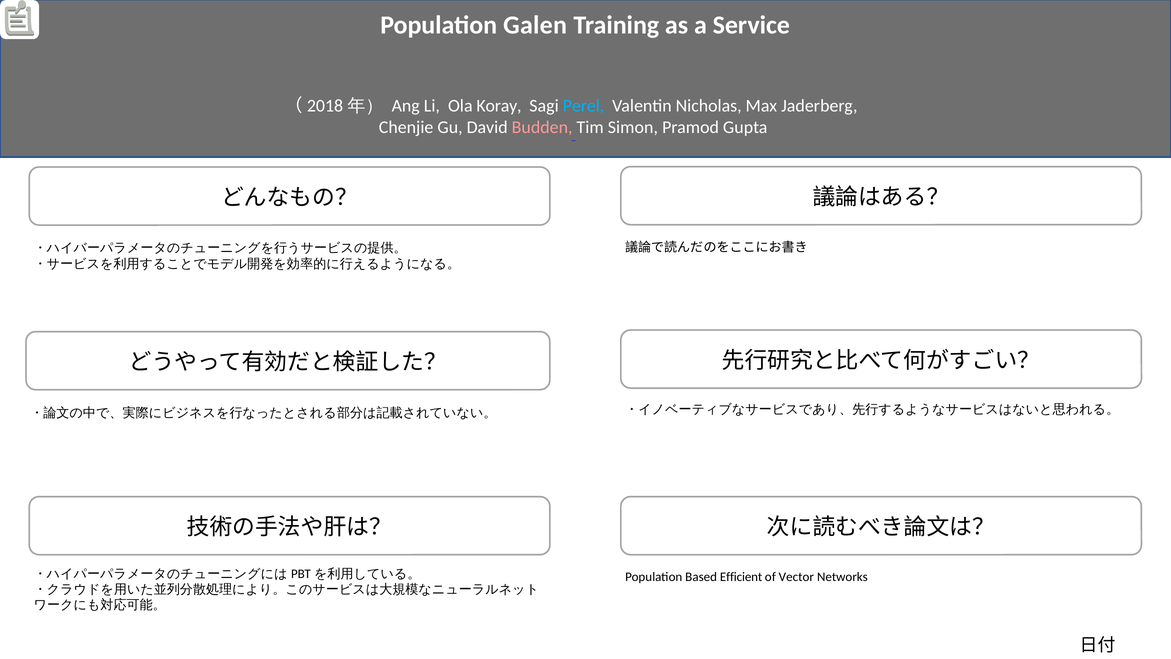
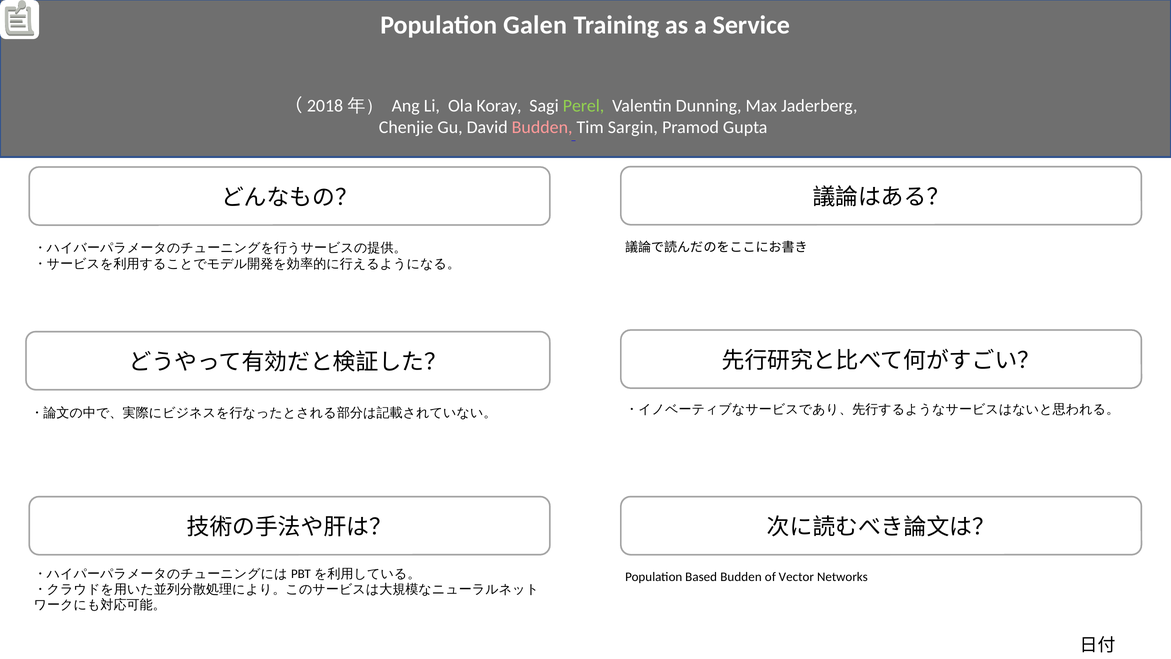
Perel colour: light blue -> light green (584, 106)
Nicholas: Nicholas -> Dunning (709, 106)
Simon: Simon -> Sargin (633, 127)
Based Efficient: Efficient -> Budden (741, 577)
